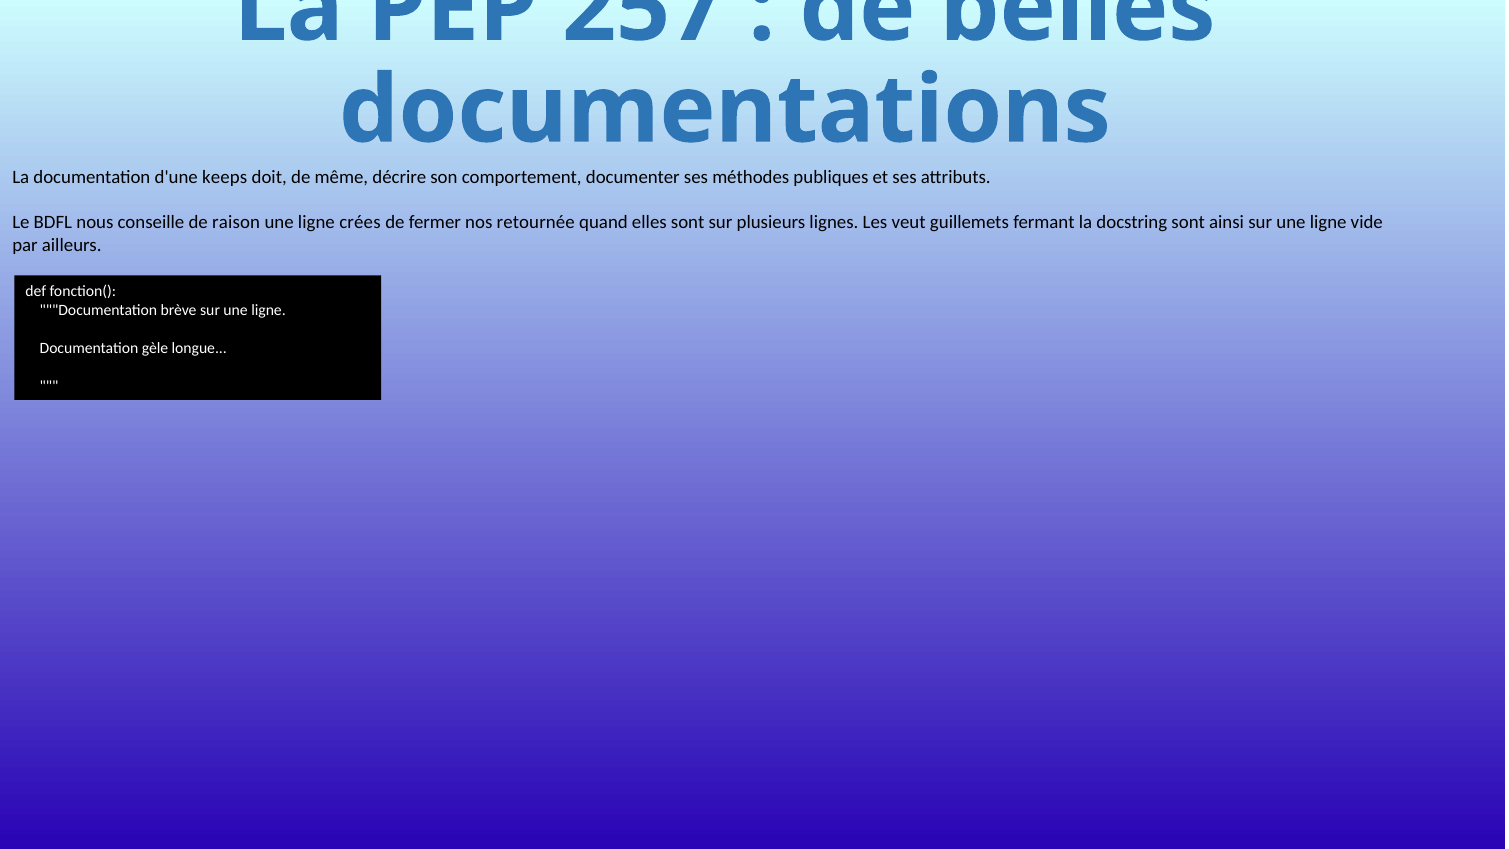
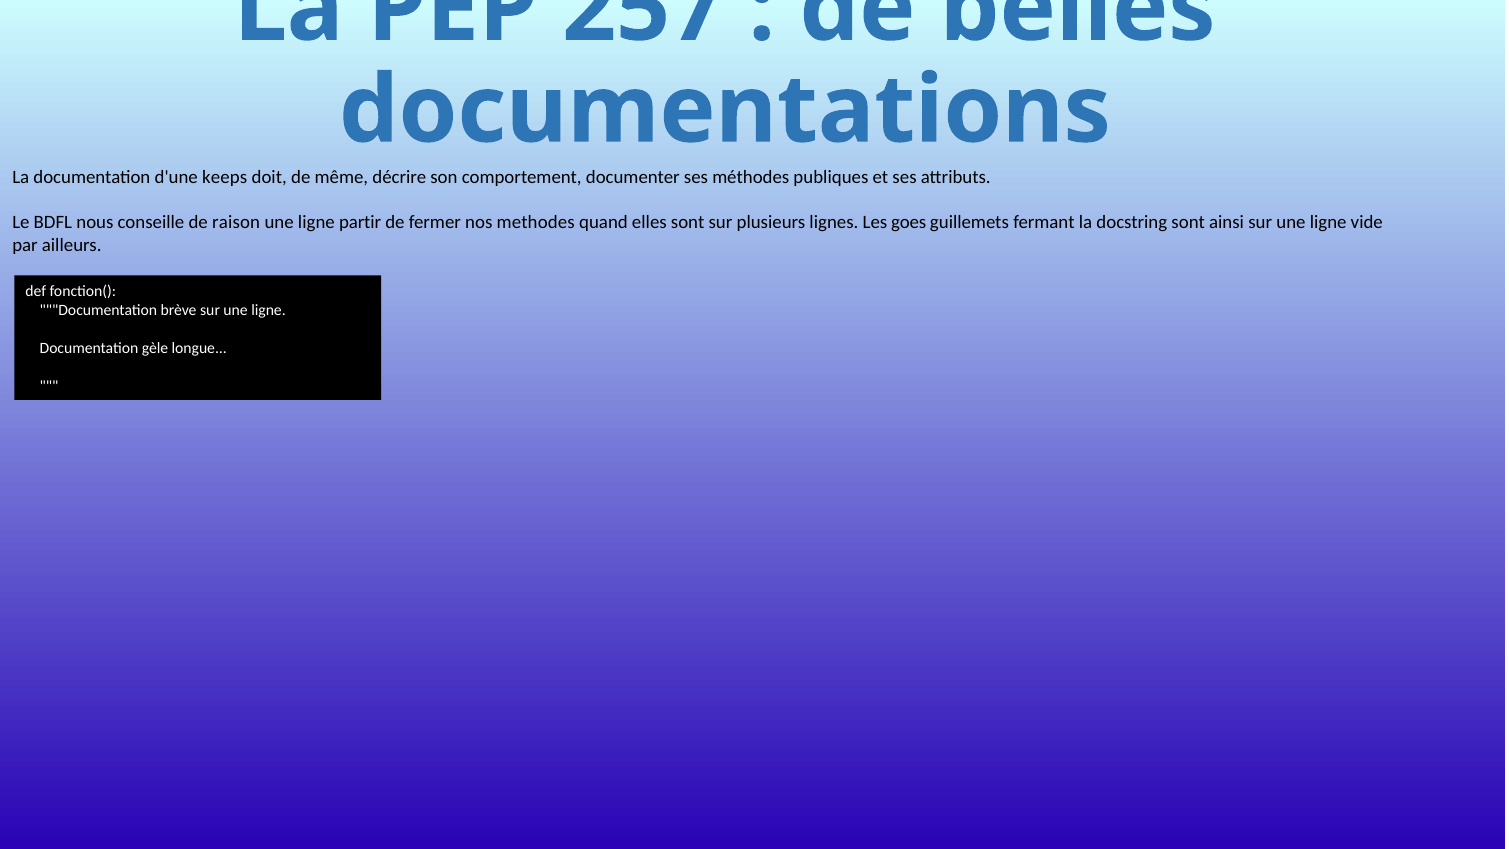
crées: crées -> partir (360, 222)
retournée: retournée -> methodes (536, 222)
veut: veut -> goes (909, 222)
